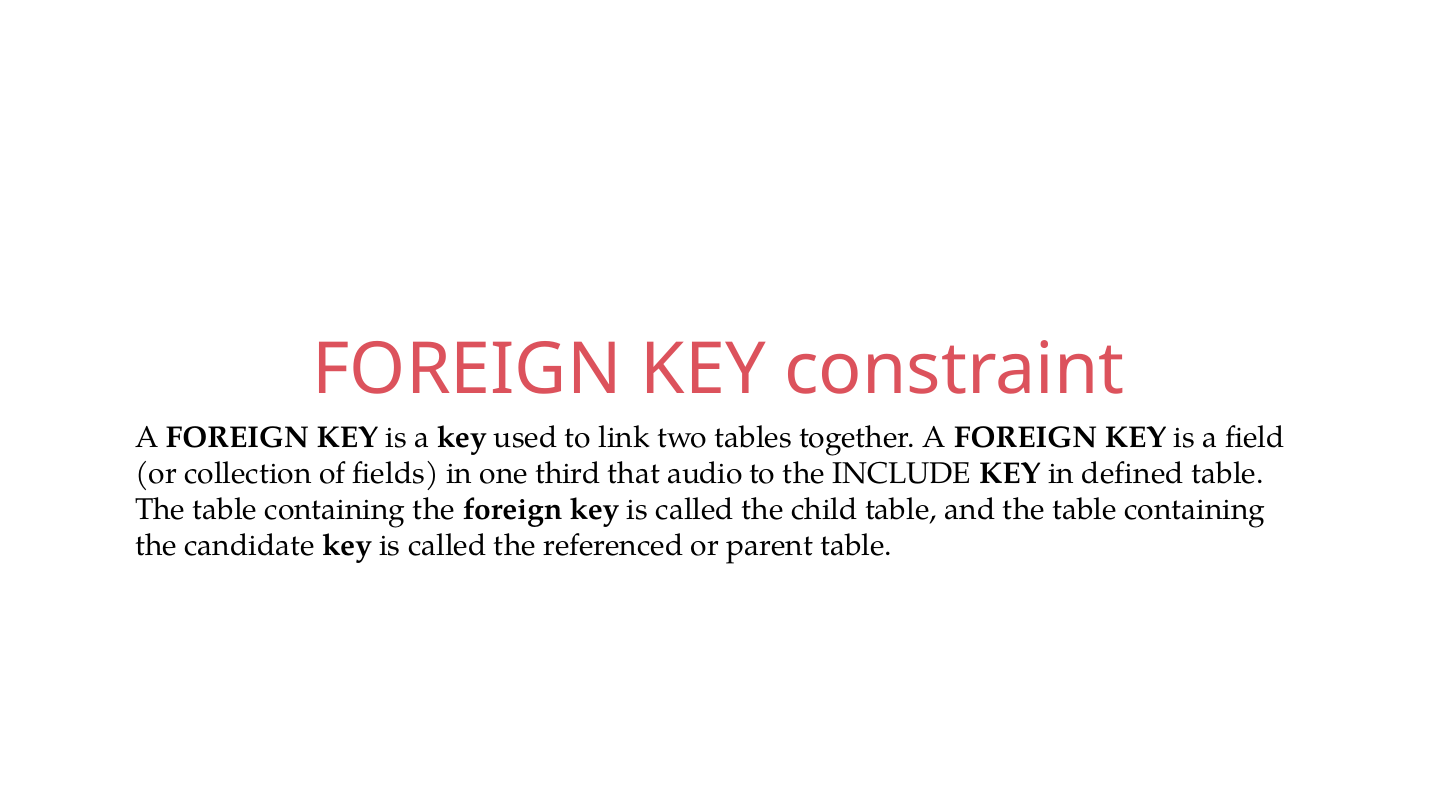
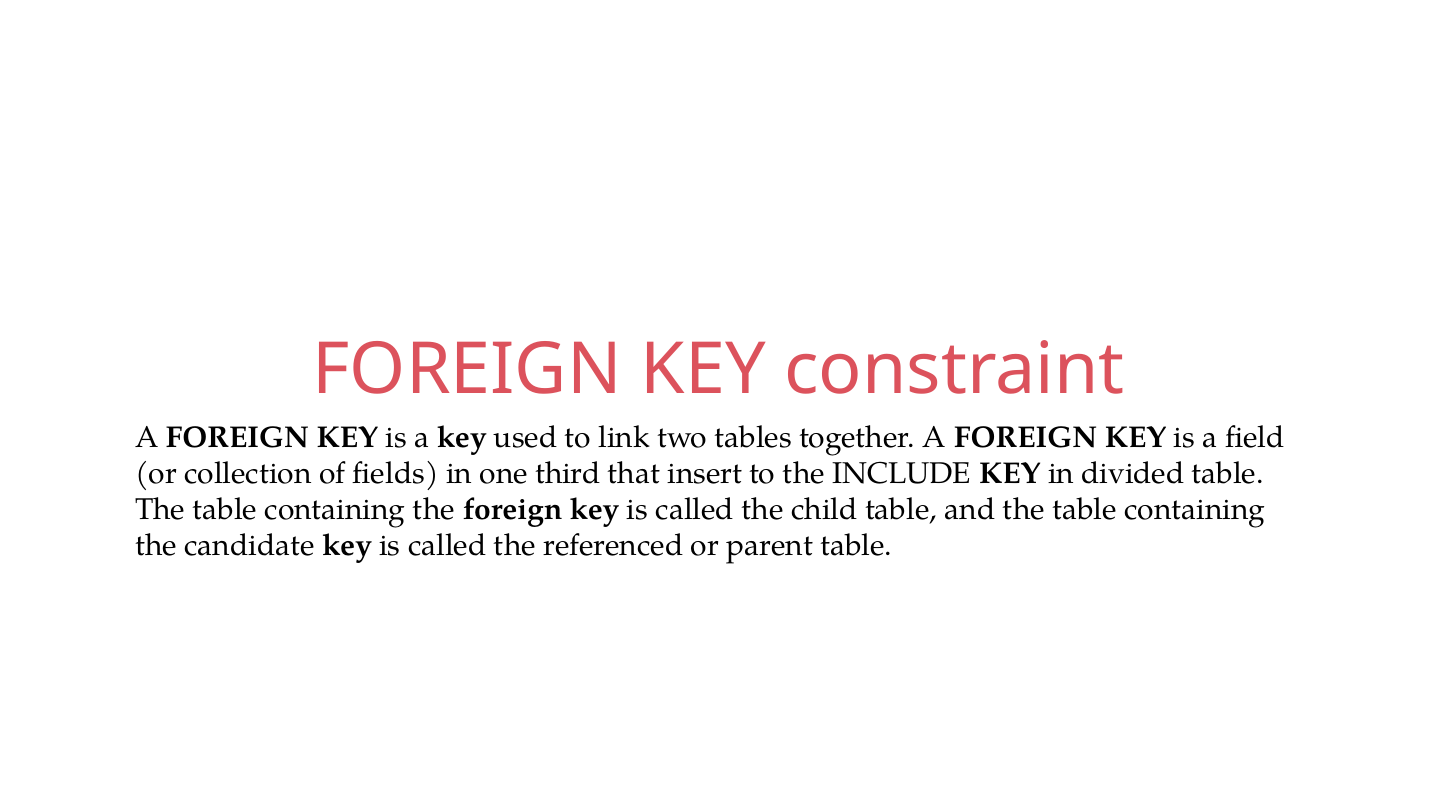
audio: audio -> insert (705, 473)
defined: defined -> divided (1133, 473)
